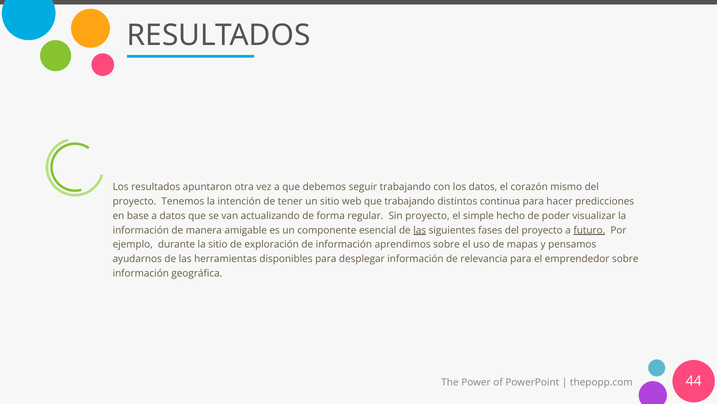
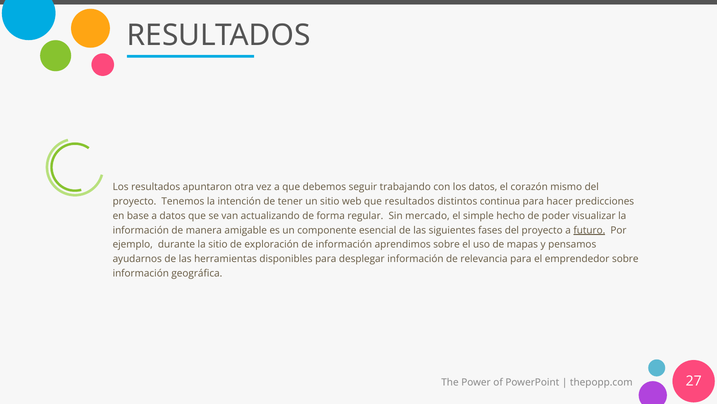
que trabajando: trabajando -> resultados (410, 201)
Sin proyecto: proyecto -> mercado (427, 216)
las underline: present -> none (420, 230)
44: 44 -> 27 (694, 380)
